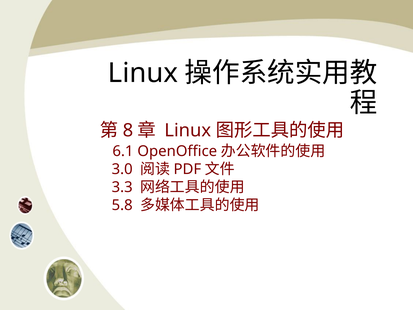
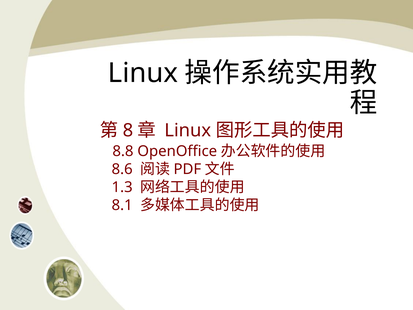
6.1: 6.1 -> 8.8 (123, 151)
3.0: 3.0 -> 8.6 (122, 169)
3.3: 3.3 -> 1.3 (122, 187)
5.8: 5.8 -> 8.1 (122, 205)
